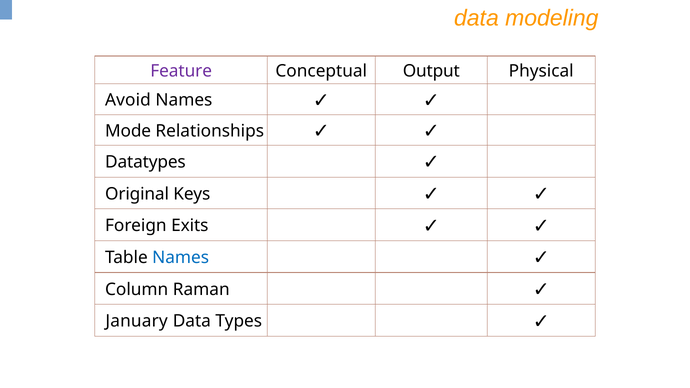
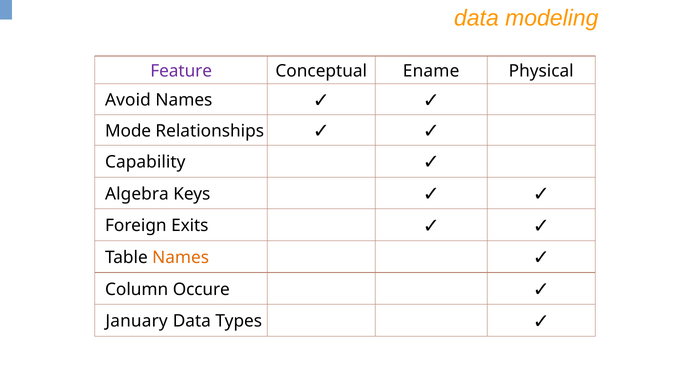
Output: Output -> Ename (431, 71)
Datatypes: Datatypes -> Capability (145, 162)
Original: Original -> Algebra (137, 194)
Names colour: blue -> orange (181, 258)
Raman: Raman -> Occure (201, 290)
